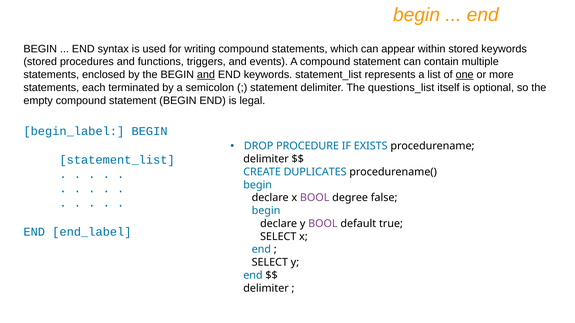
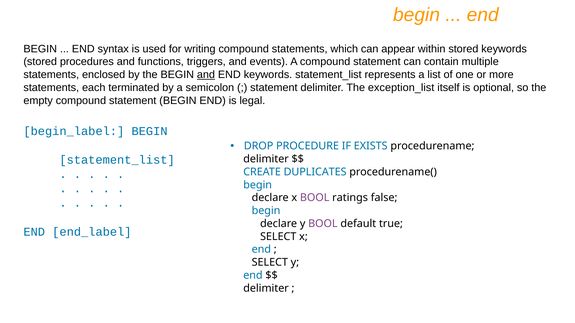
one underline: present -> none (465, 75)
questions_list: questions_list -> exception_list (401, 88)
degree: degree -> ratings (350, 198)
